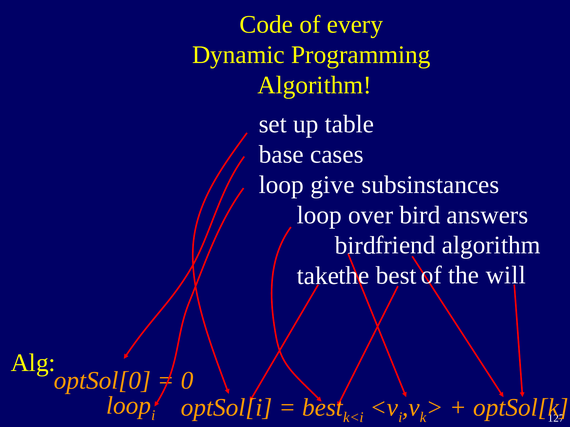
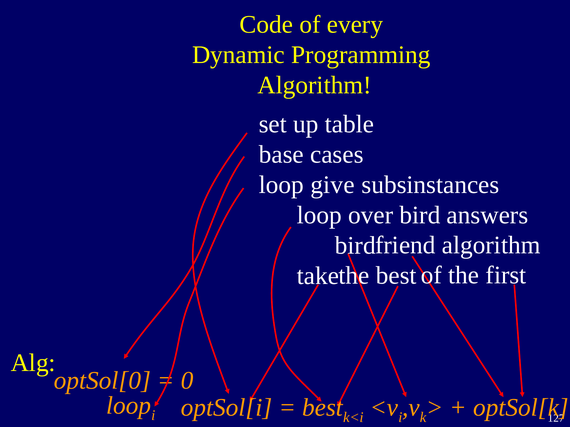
will: will -> first (506, 276)
